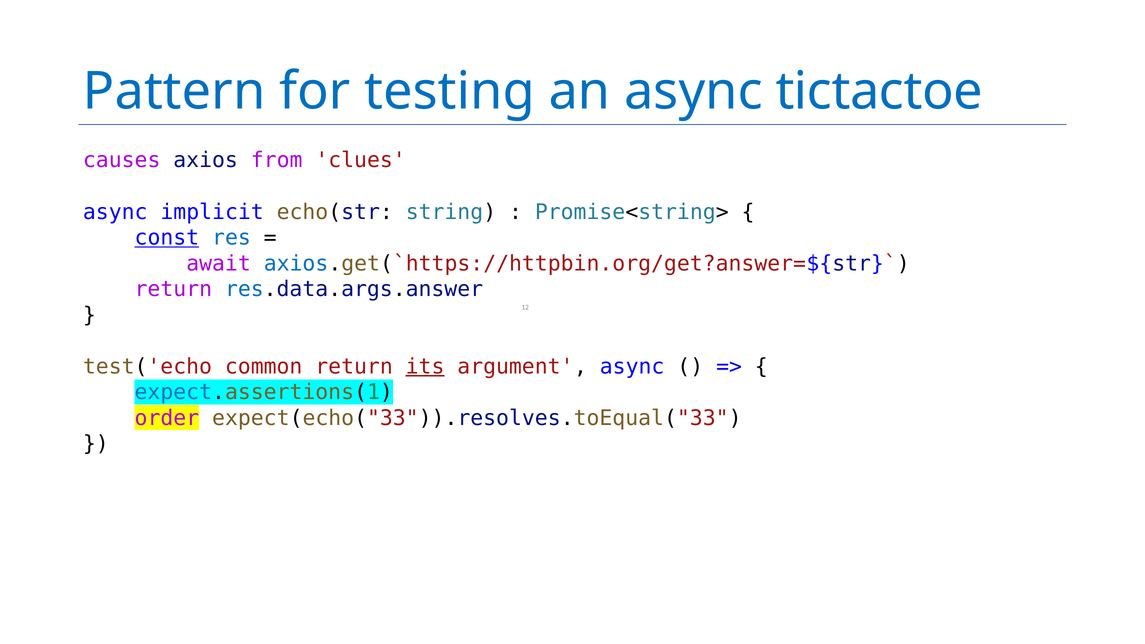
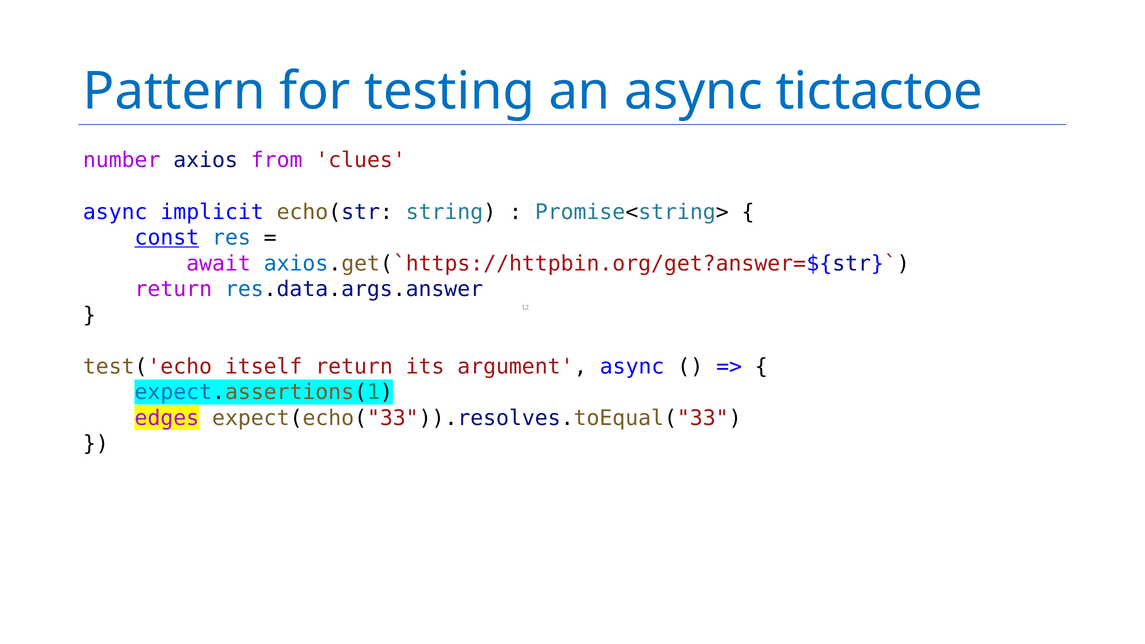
causes: causes -> number (122, 160)
common: common -> itself (264, 367)
its underline: present -> none (425, 367)
order: order -> edges (167, 418)
